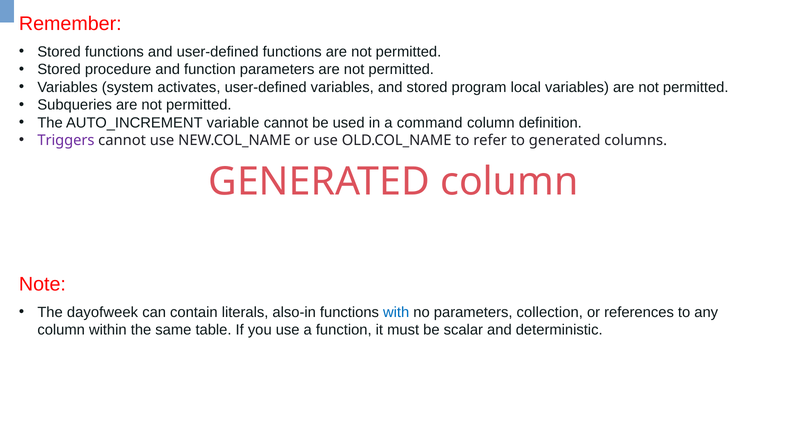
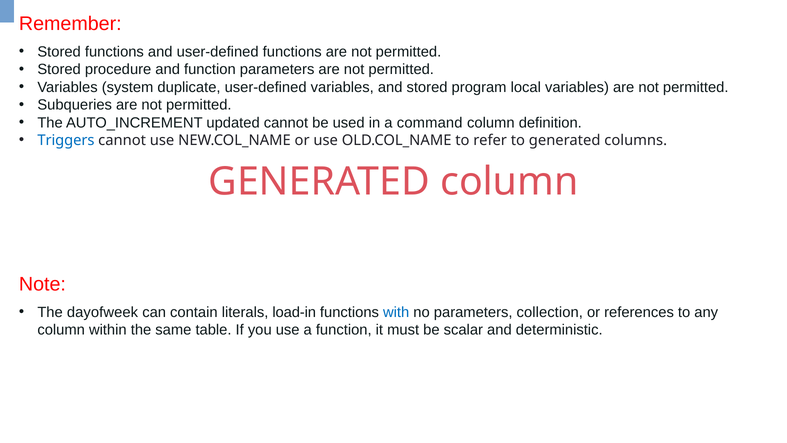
activates: activates -> duplicate (189, 87)
variable: variable -> updated (233, 123)
Triggers colour: purple -> blue (66, 140)
also-in: also-in -> load-in (294, 312)
